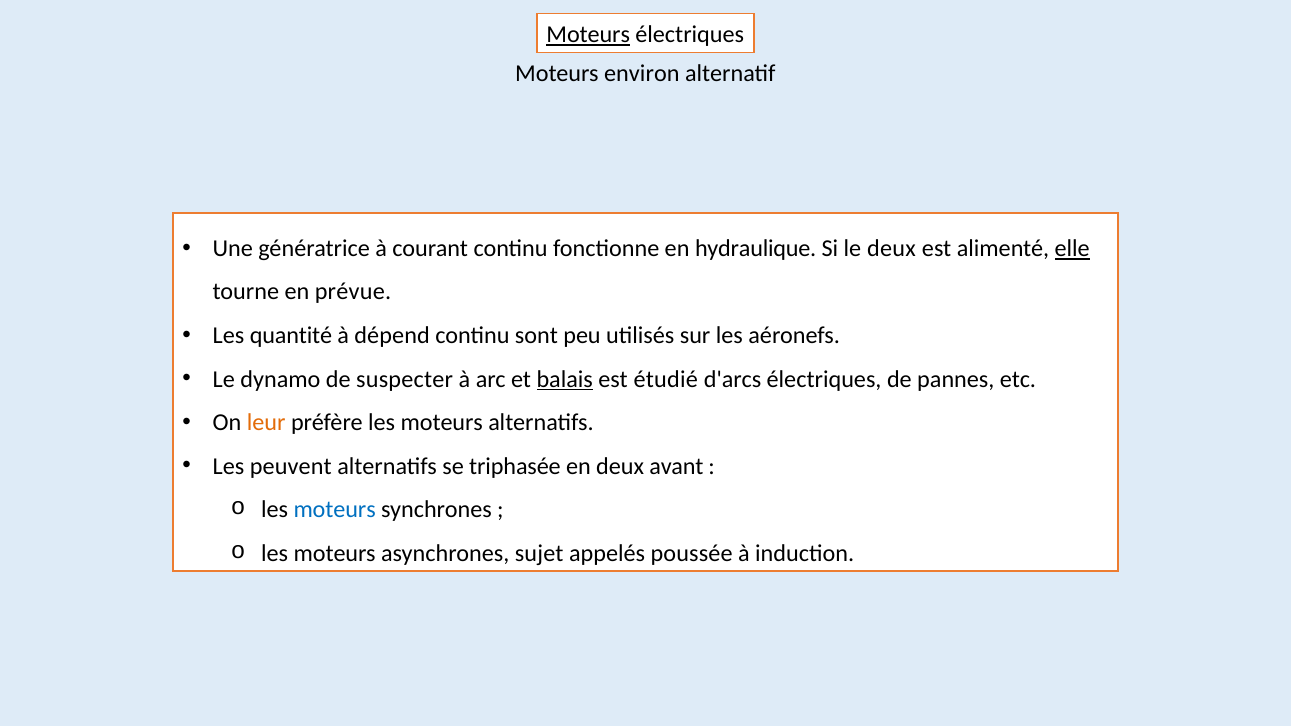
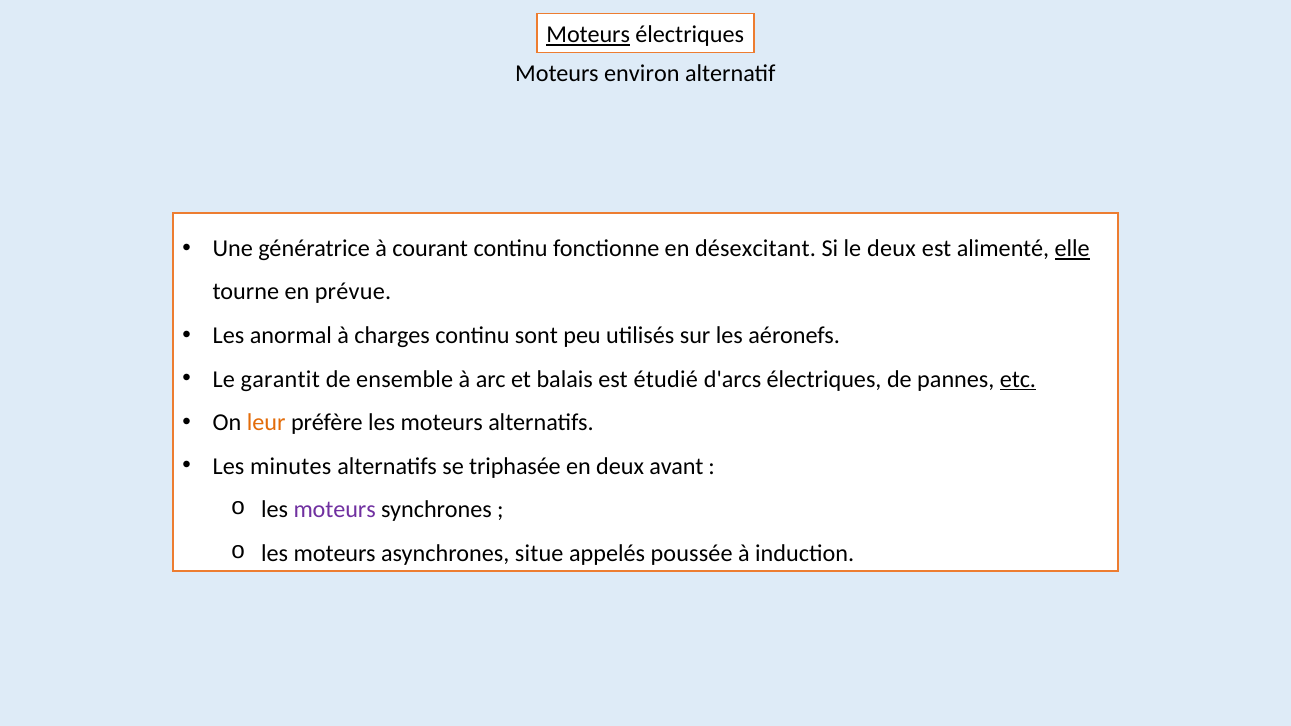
hydraulique: hydraulique -> désexcitant (755, 248)
quantité: quantité -> anormal (291, 336)
dépend: dépend -> charges (392, 336)
dynamo: dynamo -> garantit (280, 379)
suspecter: suspecter -> ensemble (405, 379)
balais underline: present -> none (565, 379)
etc underline: none -> present (1018, 379)
peuvent: peuvent -> minutes (291, 466)
moteurs colour: blue -> purple (335, 510)
sujet: sujet -> situe (539, 553)
